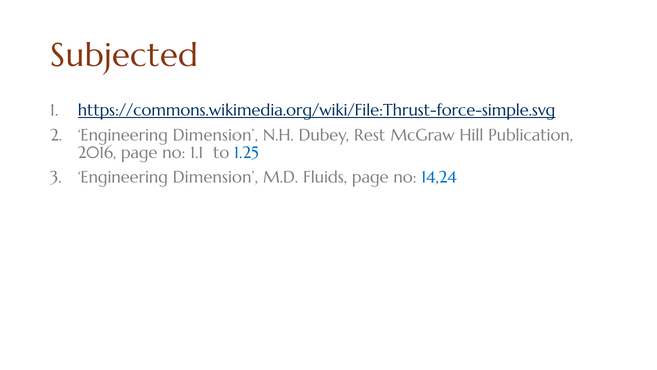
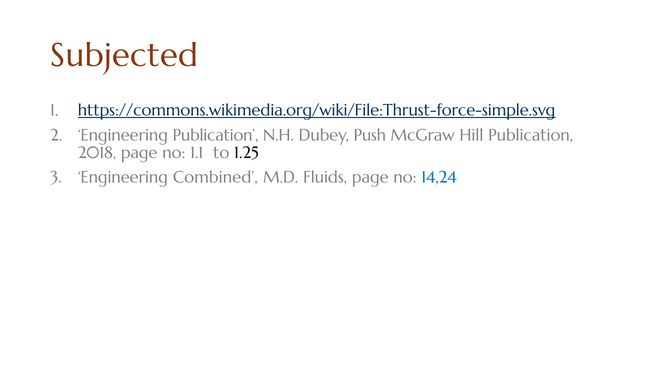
Dimension: Dimension -> Publication (216, 135)
Rest: Rest -> Push (370, 135)
2016: 2016 -> 2018 (97, 153)
1.25 colour: blue -> black (246, 153)
Dimension: Dimension -> Combined (215, 177)
